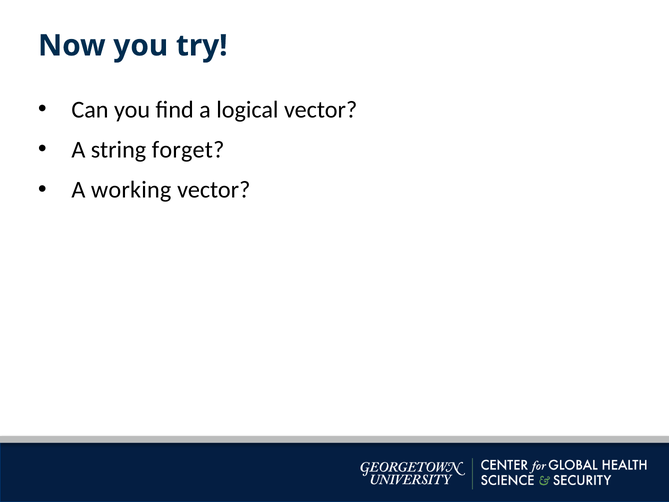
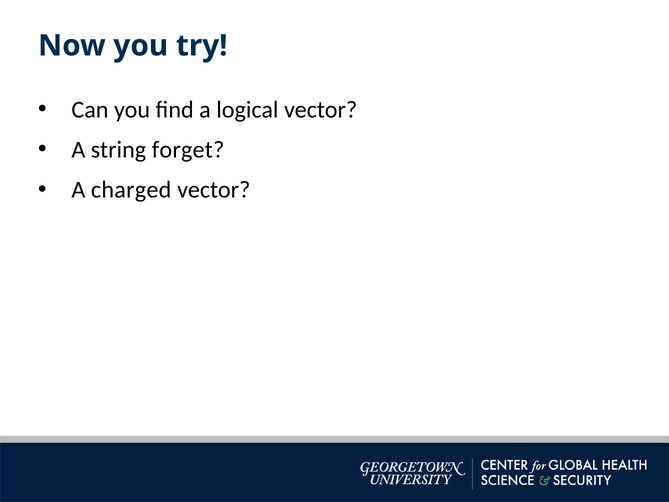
working: working -> charged (131, 190)
